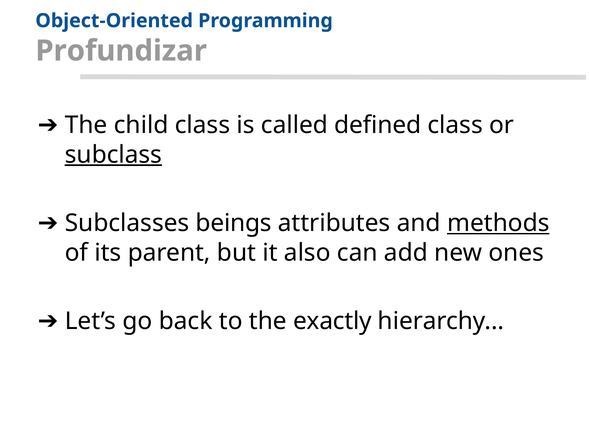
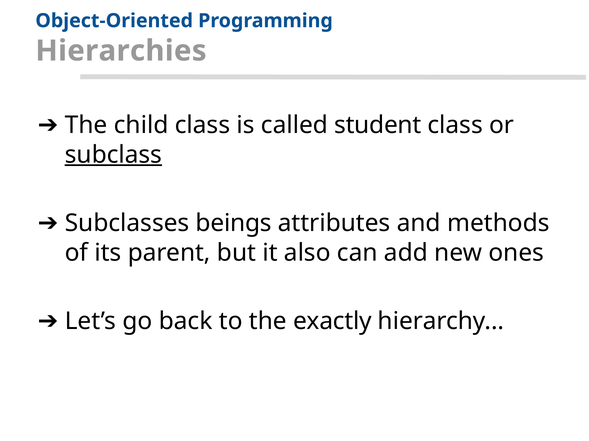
Profundizar: Profundizar -> Hierarchies (121, 51)
defined: defined -> student (378, 125)
methods underline: present -> none (498, 224)
